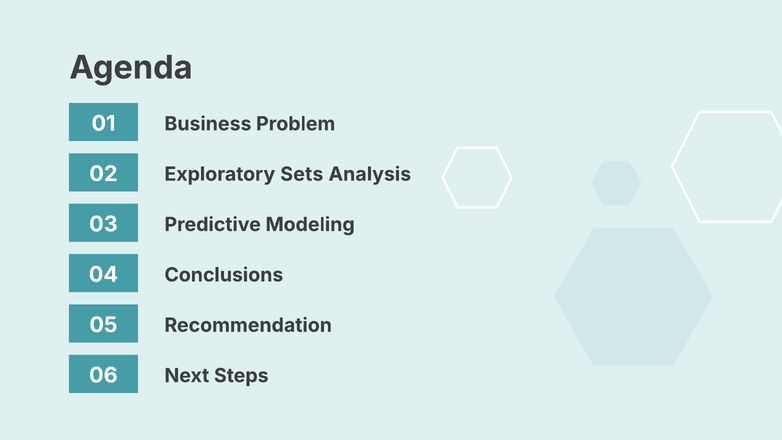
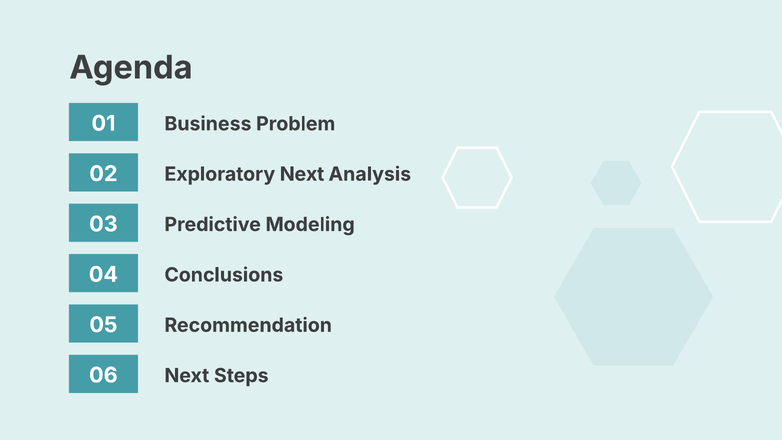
Exploratory Sets: Sets -> Next (302, 174)
